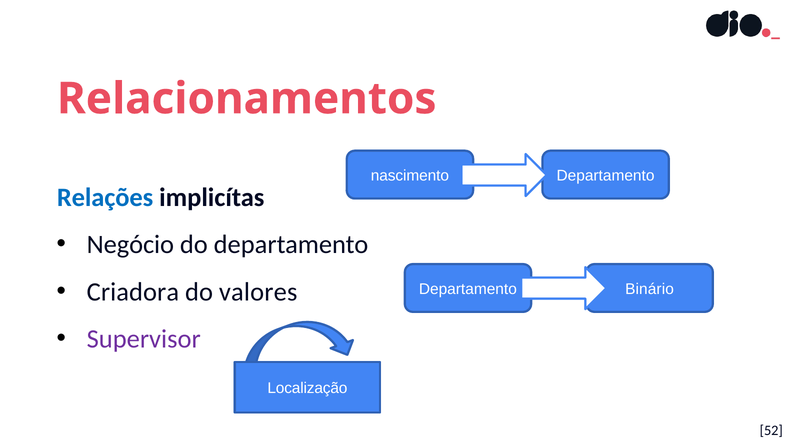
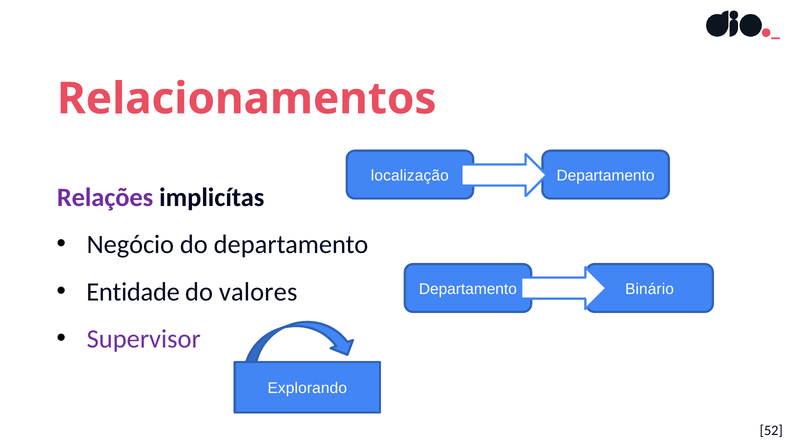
nascimento: nascimento -> localização (410, 176)
Relações colour: blue -> purple (105, 197)
Criadora: Criadora -> Entidade (133, 292)
Localização: Localização -> Explorando (307, 388)
